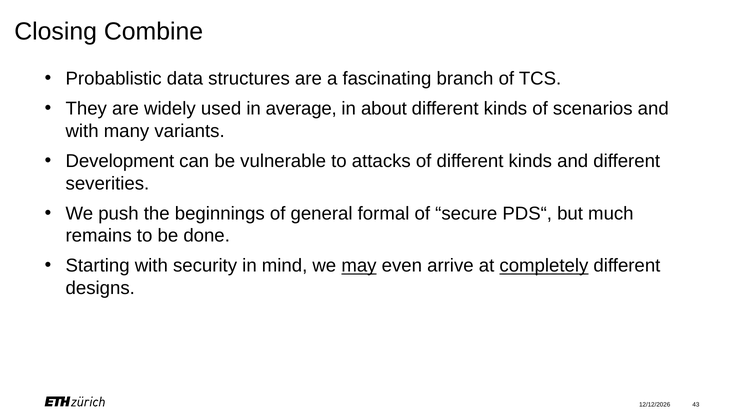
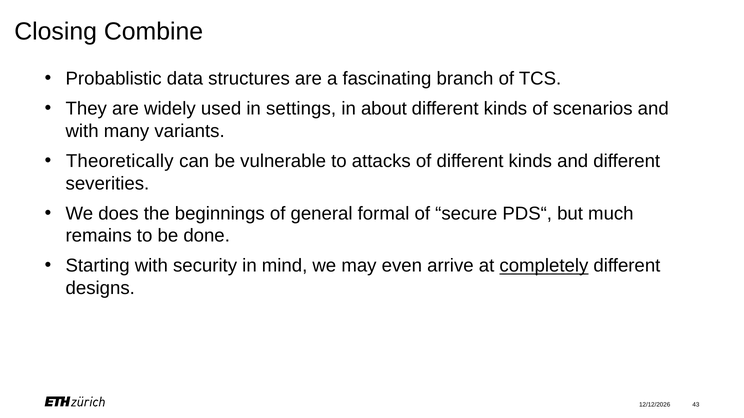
average: average -> settings (301, 109)
Development: Development -> Theoretically (120, 161)
push: push -> does (118, 214)
may underline: present -> none (359, 266)
